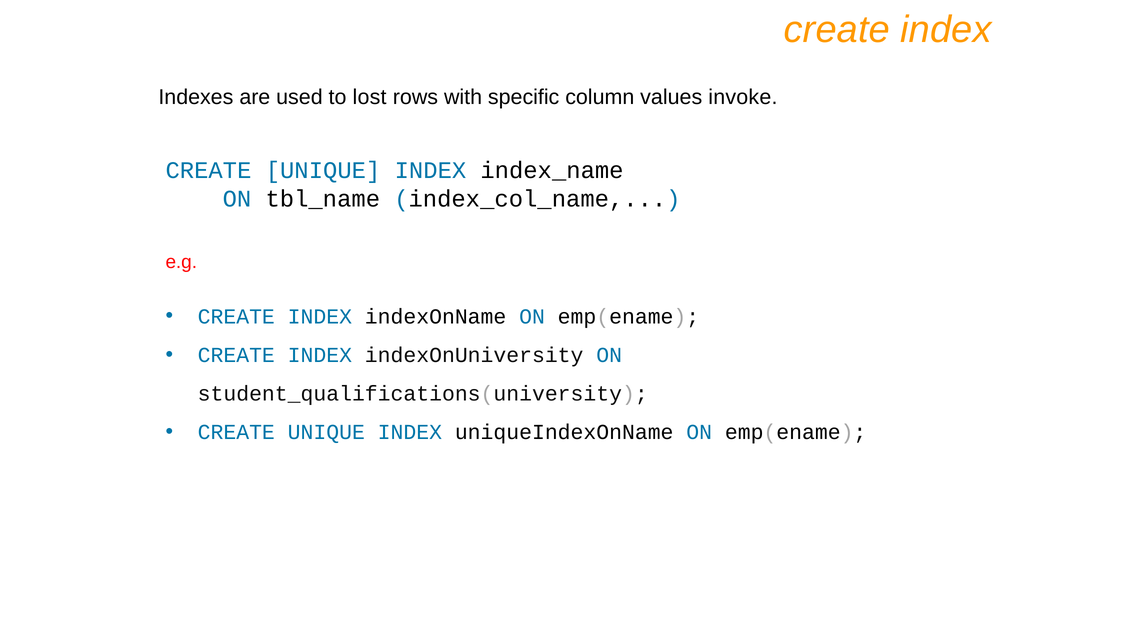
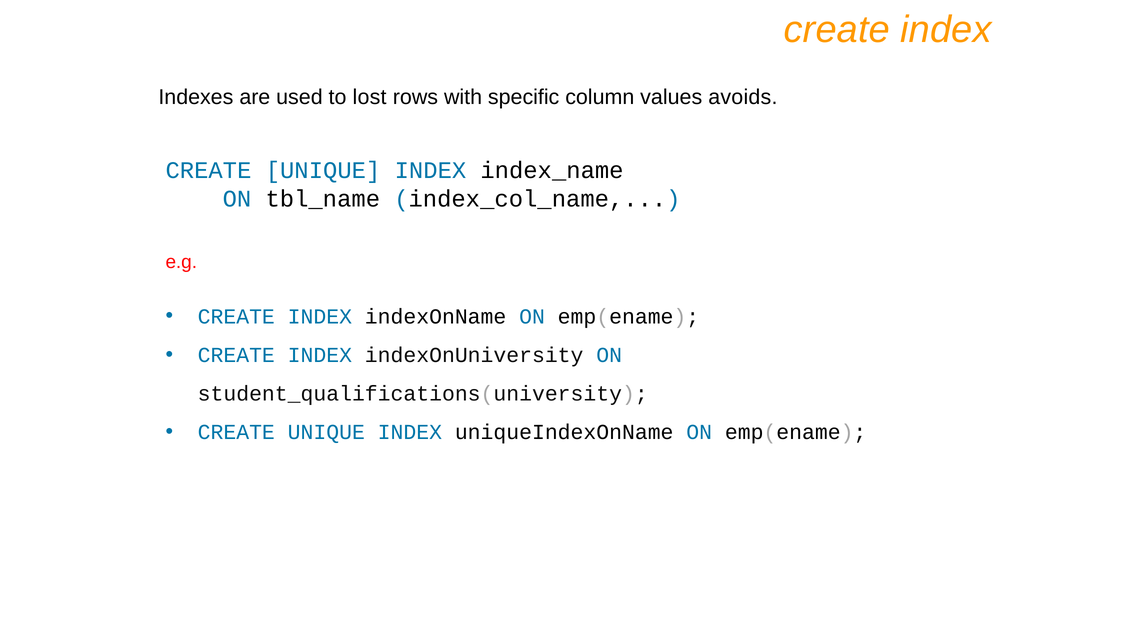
invoke: invoke -> avoids (743, 97)
